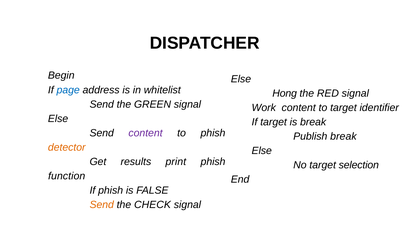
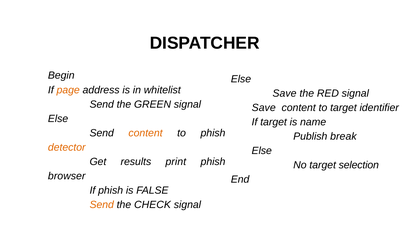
page colour: blue -> orange (68, 90)
Hong: Hong -> Save (285, 93)
Work: Work -> Save (264, 108)
is break: break -> name (313, 122)
content colour: purple -> orange (146, 133)
function: function -> browser (67, 176)
